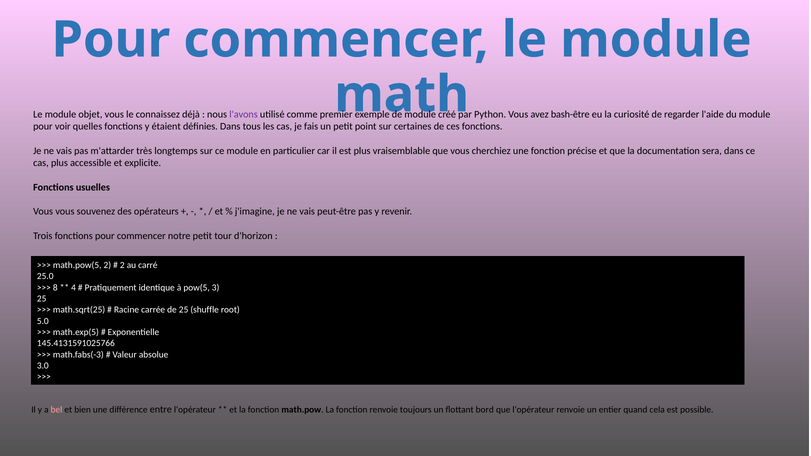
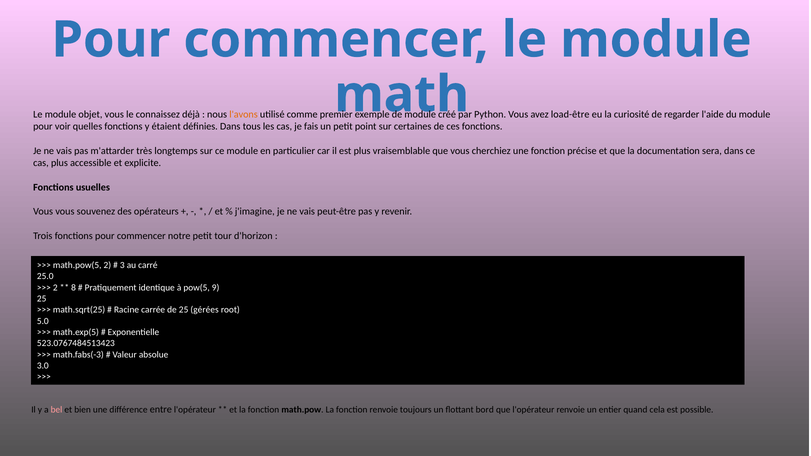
l'avons colour: purple -> orange (244, 114)
bash-être: bash-être -> load-être (570, 114)
2: 2 -> 3 (122, 265)
8: 8 -> 2 (55, 288)
4: 4 -> 8 (74, 288)
3: 3 -> 9 (216, 288)
shuffle: shuffle -> gérées (205, 310)
145.4131591025766: 145.4131591025766 -> 523.0767484513423 (76, 343)
